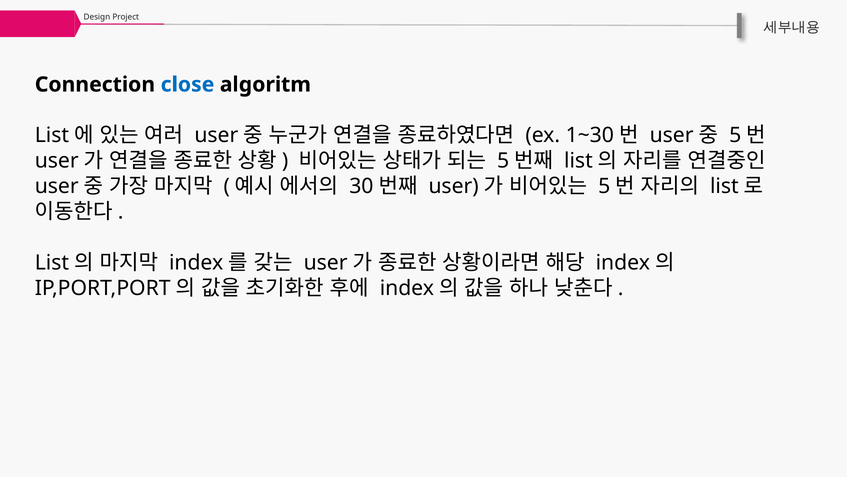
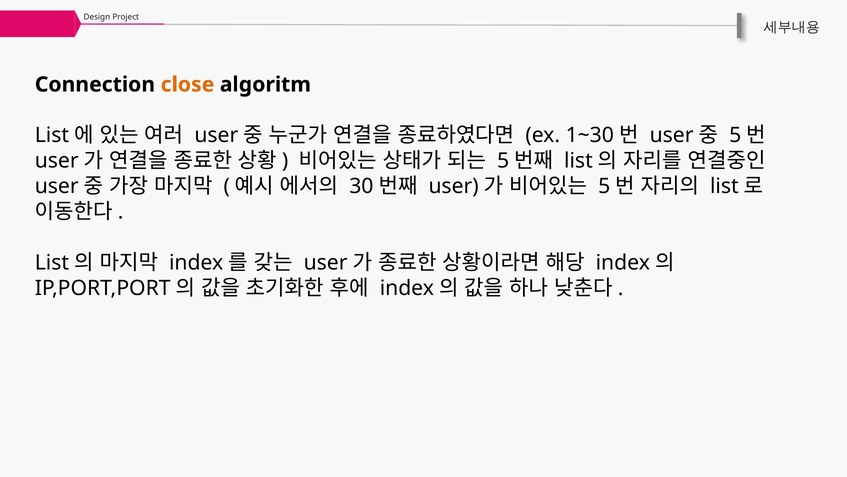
close colour: blue -> orange (188, 84)
